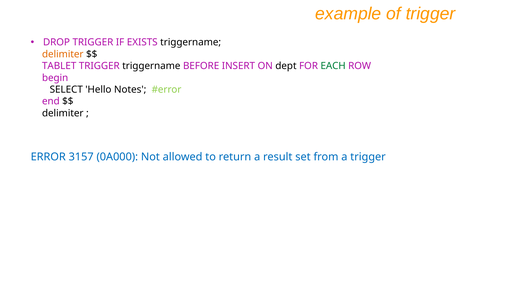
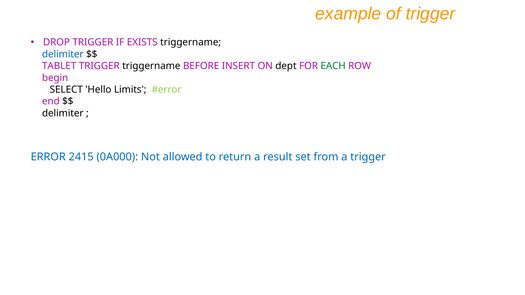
delimiter colour: orange -> blue (63, 54)
Notes: Notes -> Limits (130, 90)
3157: 3157 -> 2415 (81, 157)
